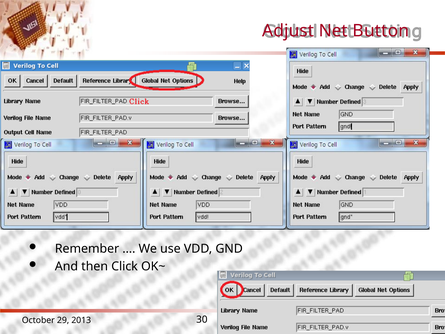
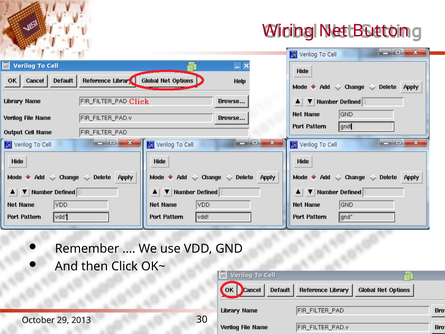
Adjust: Adjust -> Wiring (288, 31)
